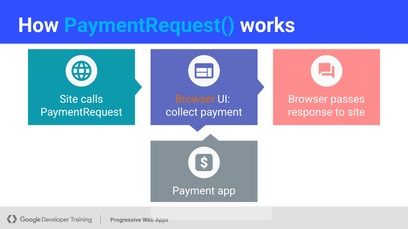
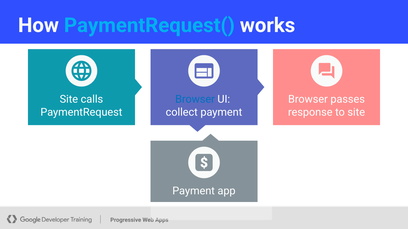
Browser colour: orange -> blue (195, 99)
